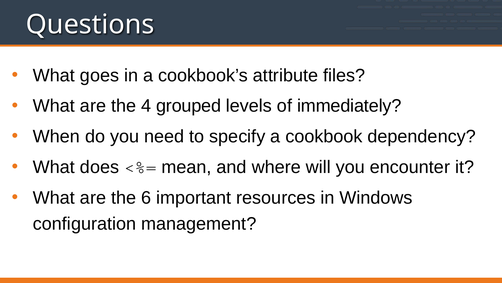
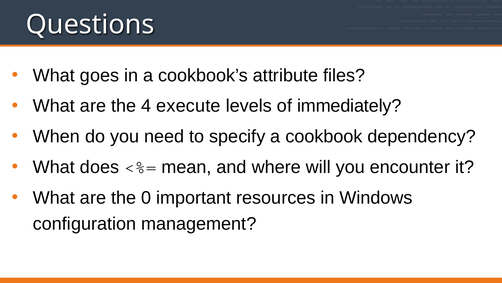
grouped: grouped -> execute (188, 106)
6: 6 -> 0 (146, 197)
